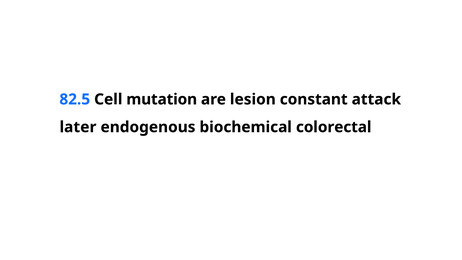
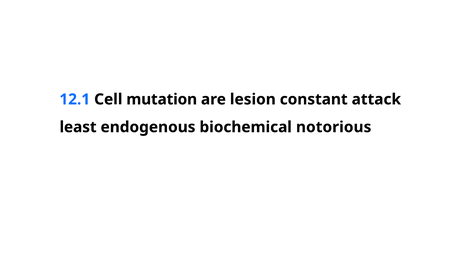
82.5: 82.5 -> 12.1 (75, 99)
later: later -> least (78, 127)
colorectal: colorectal -> notorious (334, 127)
